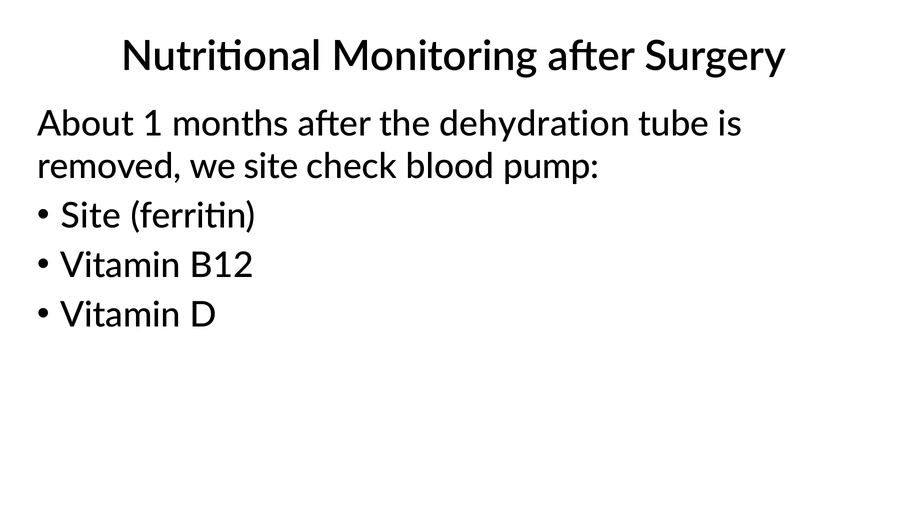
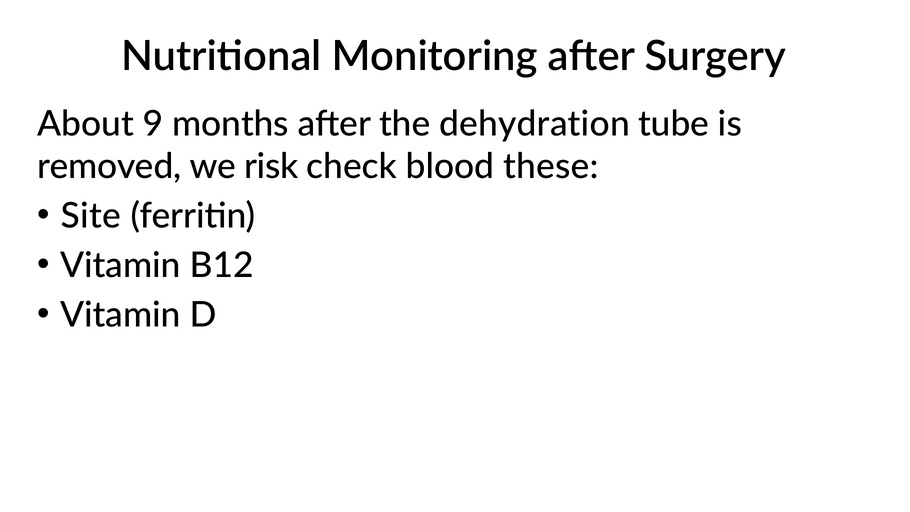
1: 1 -> 9 (153, 124)
we site: site -> risk (271, 166)
pump: pump -> these (551, 166)
